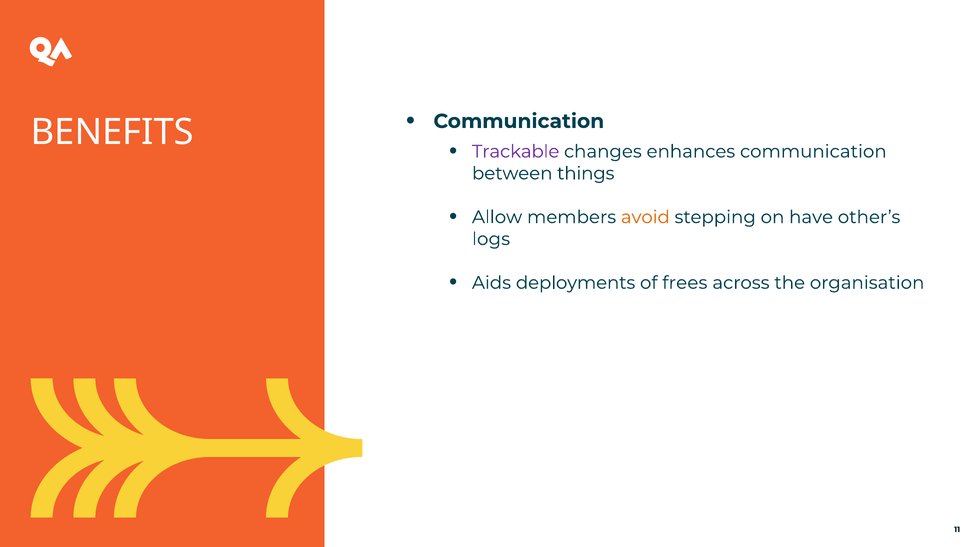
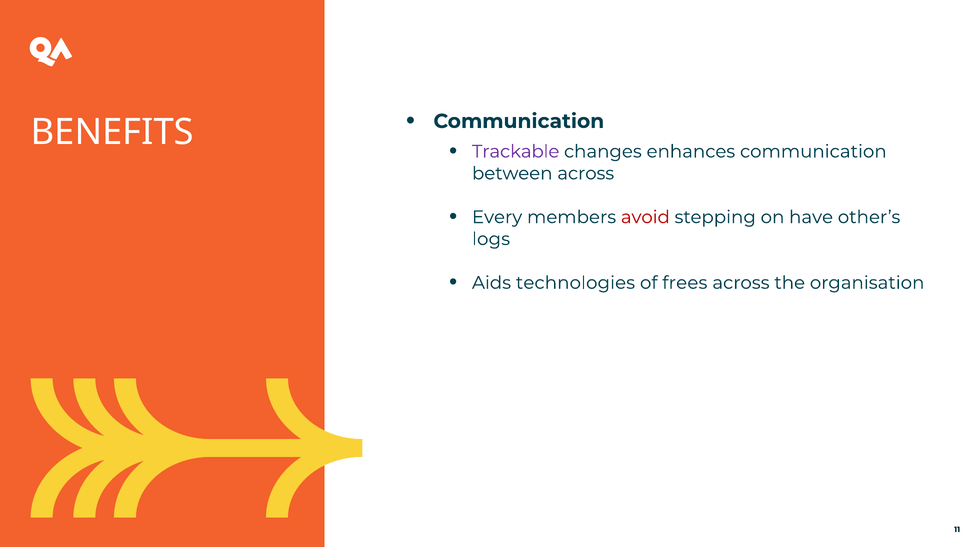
between things: things -> across (586, 173)
Allow: Allow -> Every (497, 217)
avoid colour: orange -> red (645, 217)
deployments: deployments -> technologies (575, 283)
